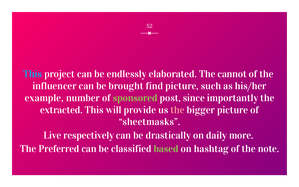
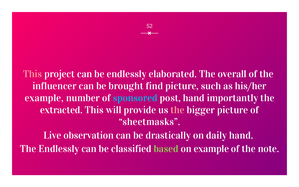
This colour: light blue -> pink (33, 74)
cannot: cannot -> overall (232, 74)
sponsored colour: light green -> light blue (135, 98)
post since: since -> hand (194, 98)
respectively: respectively -> observation (89, 135)
daily more: more -> hand (241, 135)
The Preferred: Preferred -> Endlessly (59, 149)
on hashtag: hashtag -> example (211, 149)
